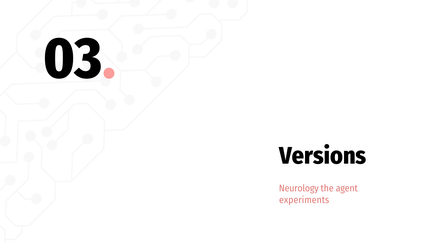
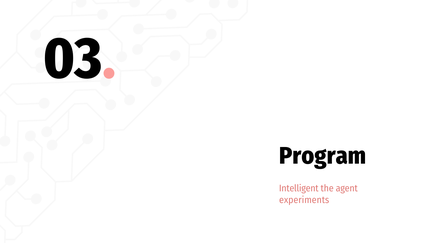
Versions: Versions -> Program (323, 156)
Neurology: Neurology -> Intelligent (299, 189)
